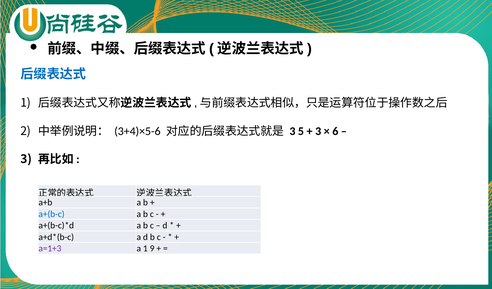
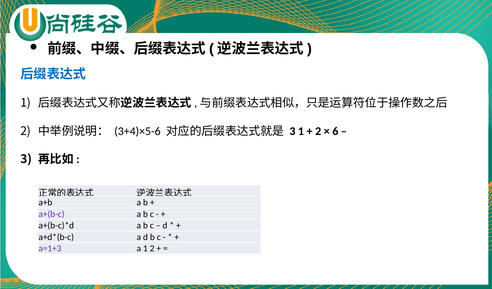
3 5: 5 -> 1 (301, 132)
3: 3 -> 2 (318, 132)
a+(b-c colour: blue -> purple (52, 215)
1 9: 9 -> 2 (152, 249)
